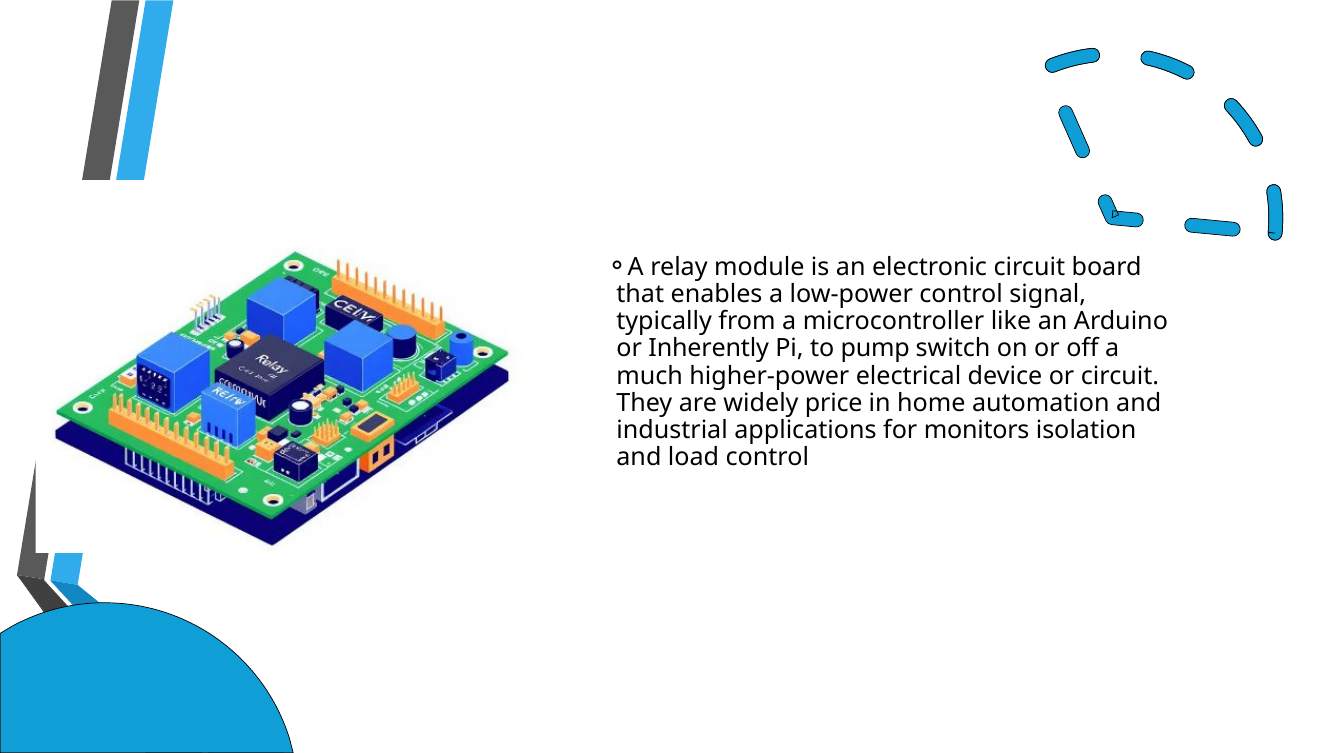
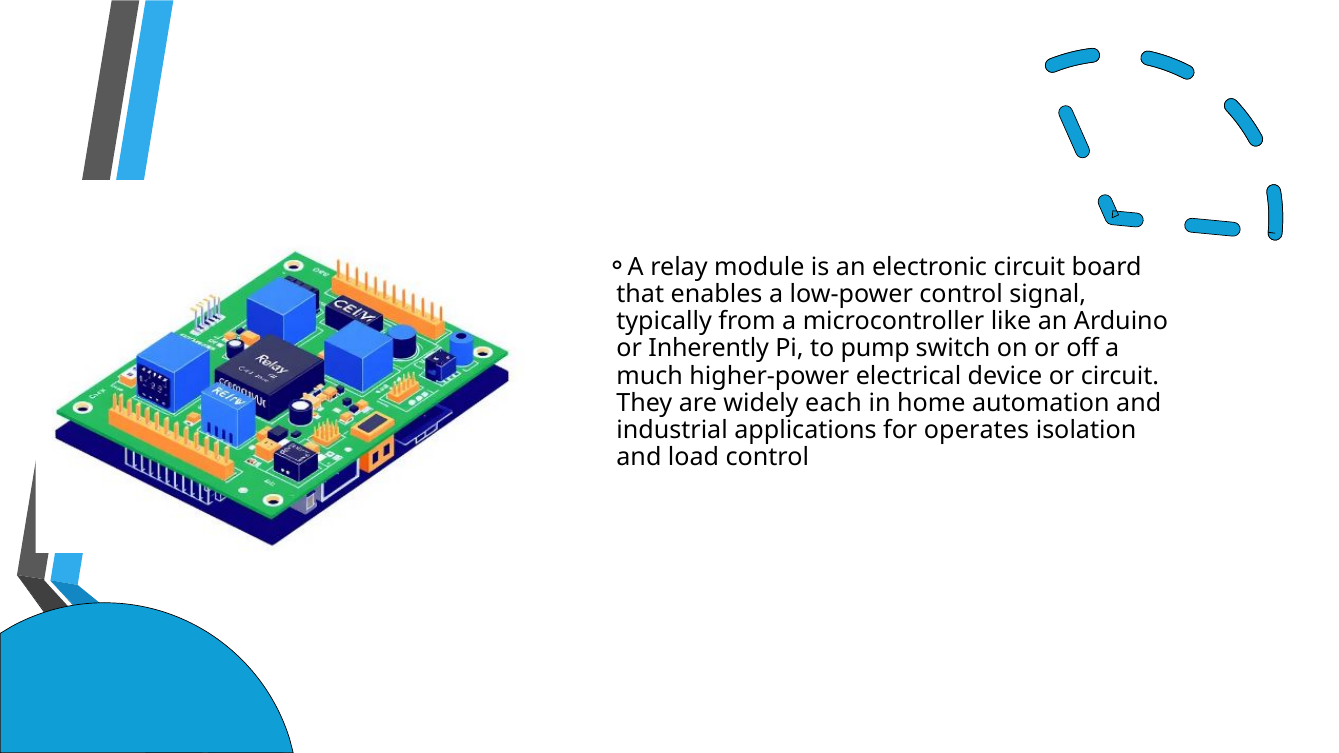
price: price -> each (833, 403)
monitors: monitors -> operates (977, 430)
